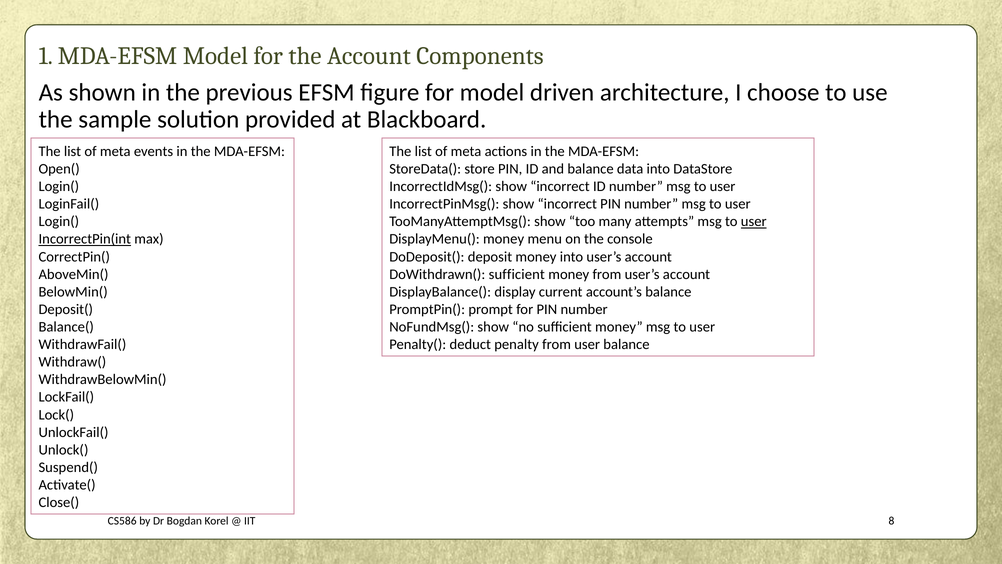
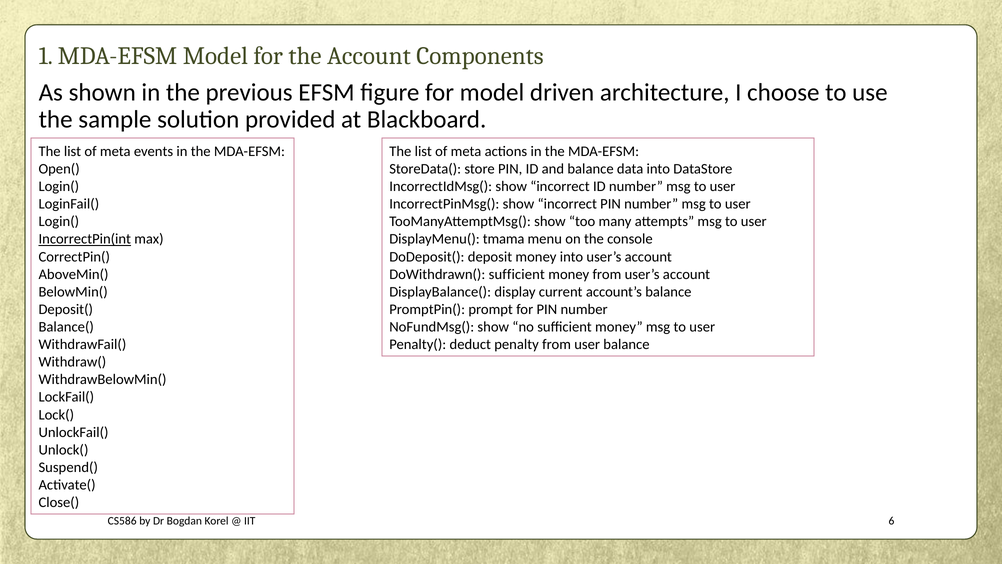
user underline: present -> none (754, 221)
DisplayMenu( money: money -> tmama (504, 239)
8: 8 -> 6 (891, 521)
